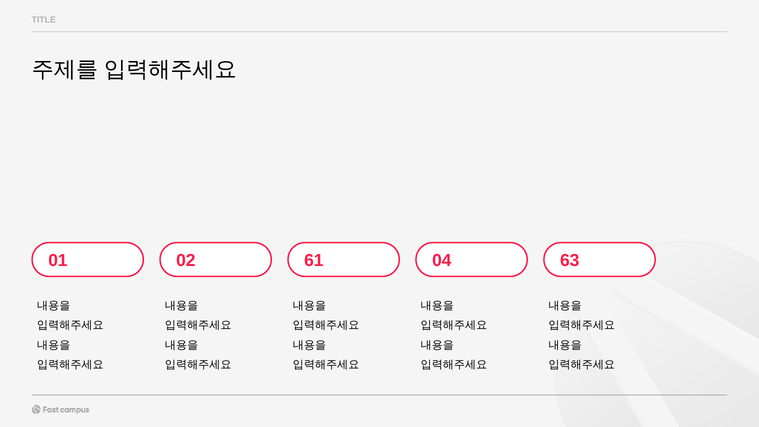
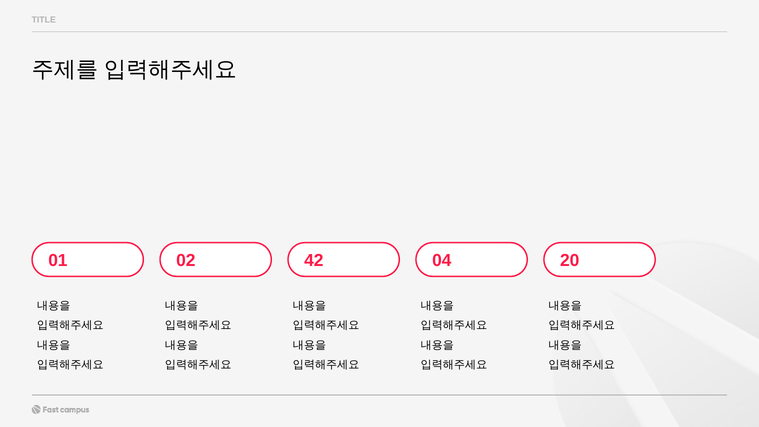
61: 61 -> 42 (314, 261)
63: 63 -> 20 (570, 261)
